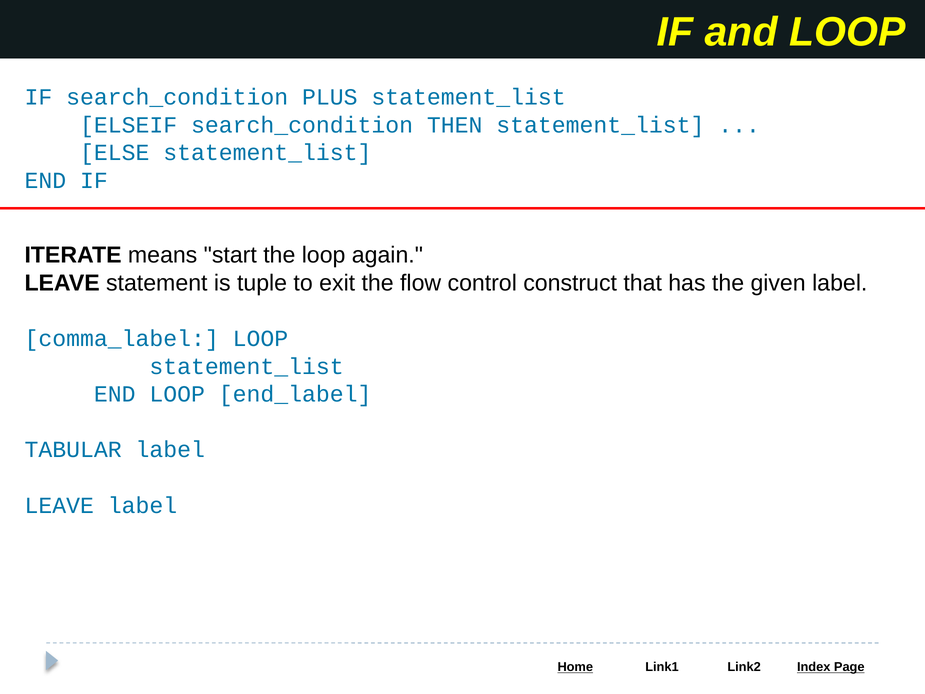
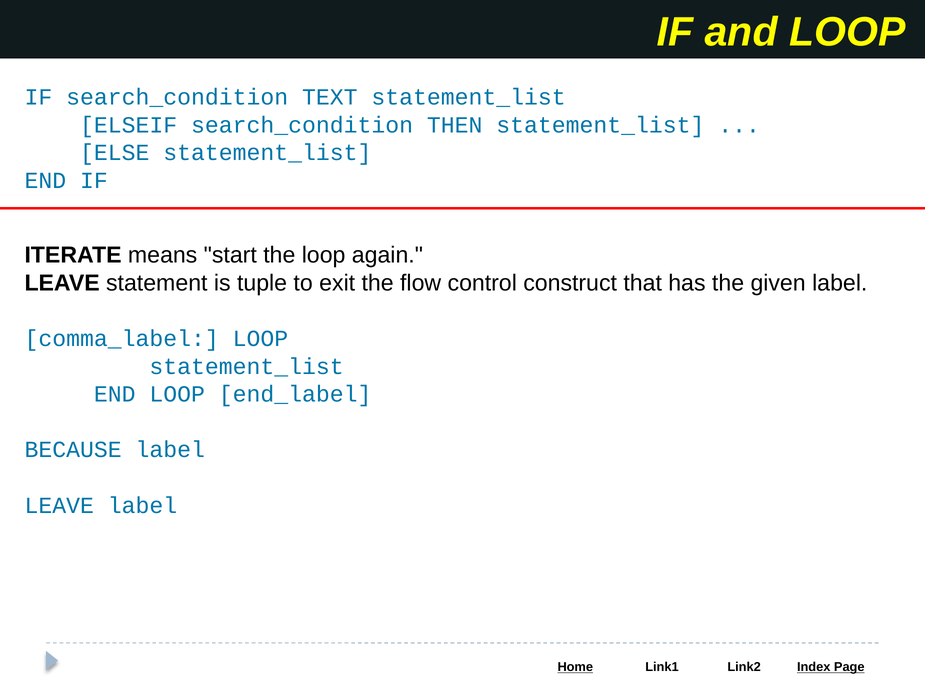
PLUS: PLUS -> TEXT (330, 97)
TABULAR: TABULAR -> BECAUSE (73, 450)
